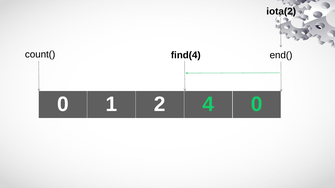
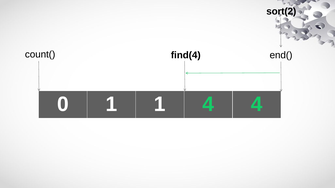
iota(2: iota(2 -> sort(2 (281, 11)
1 2: 2 -> 1 (160, 104)
4 0: 0 -> 4 (257, 104)
